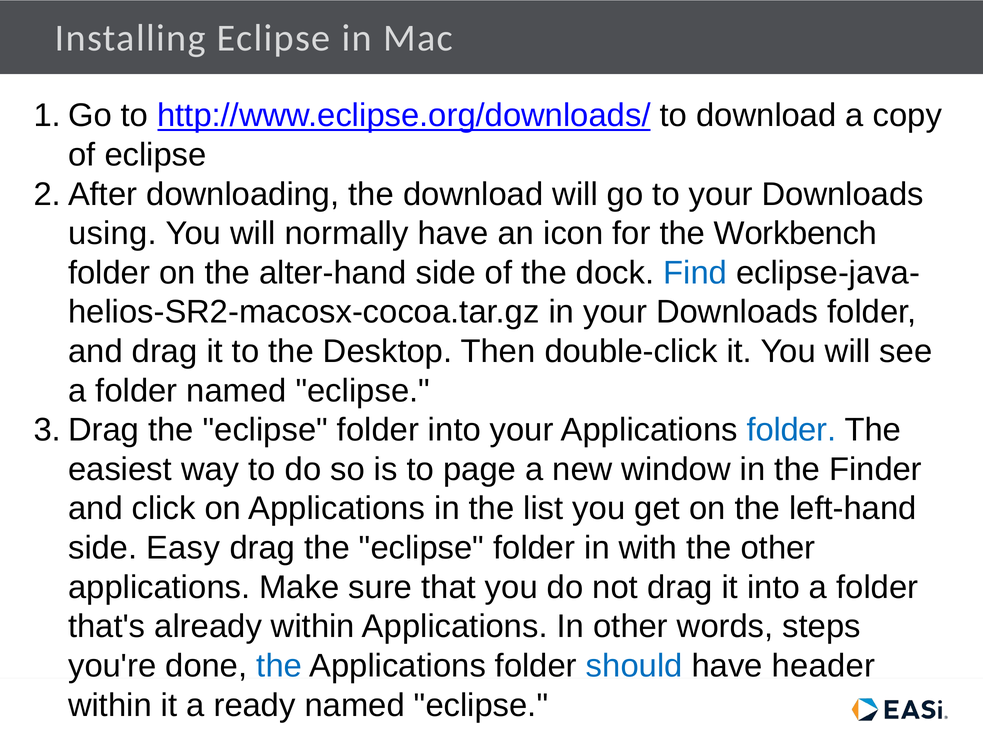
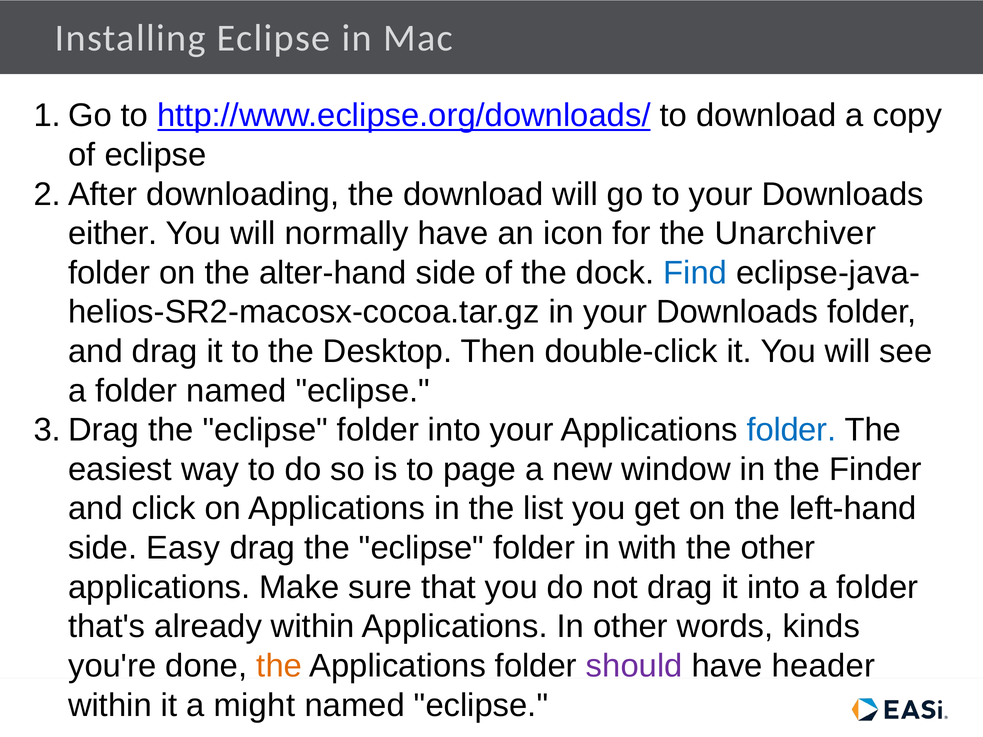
using: using -> either (113, 234)
Workbench: Workbench -> Unarchiver (795, 234)
steps: steps -> kinds (821, 627)
the colour: blue -> orange (279, 666)
should colour: blue -> purple (634, 666)
ready: ready -> might (254, 705)
